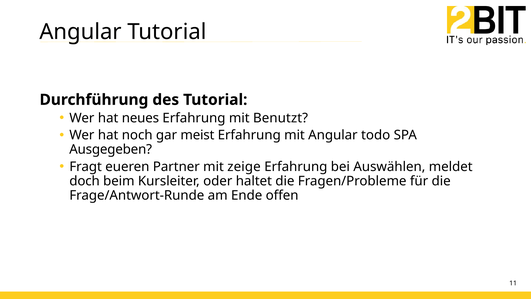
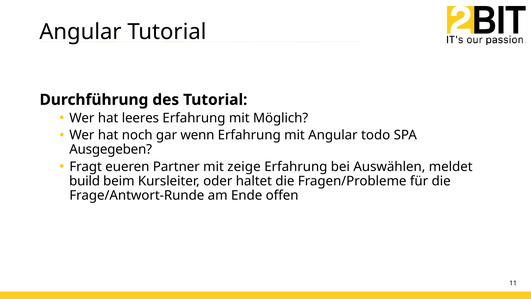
neues: neues -> leeres (140, 118)
Benutzt: Benutzt -> Möglich (281, 118)
meist: meist -> wenn (197, 135)
doch: doch -> build (85, 181)
